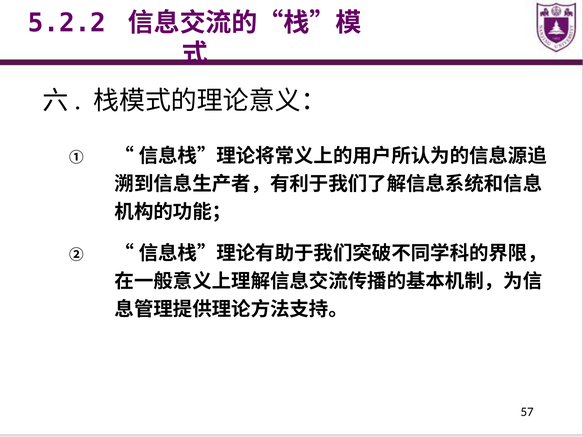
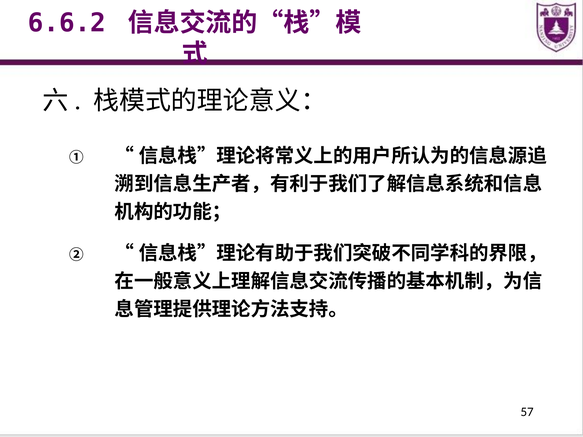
5.2.2: 5.2.2 -> 6.6.2 (67, 23)
